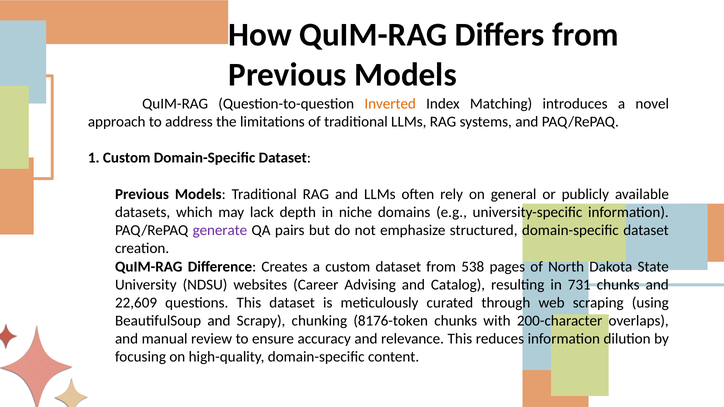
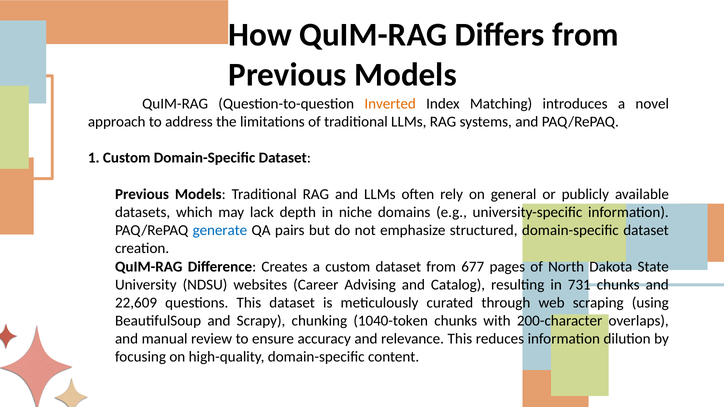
generate colour: purple -> blue (220, 230)
538: 538 -> 677 (473, 267)
8176-token: 8176-token -> 1040-token (391, 321)
